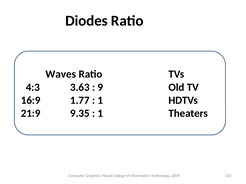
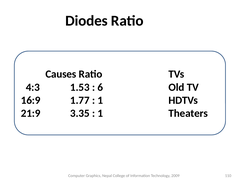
Waves: Waves -> Causes (61, 74)
3.63: 3.63 -> 1.53 (80, 87)
9: 9 -> 6 (100, 87)
9.35: 9.35 -> 3.35 (80, 114)
